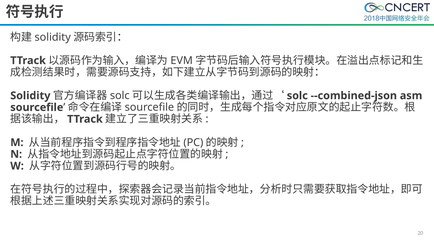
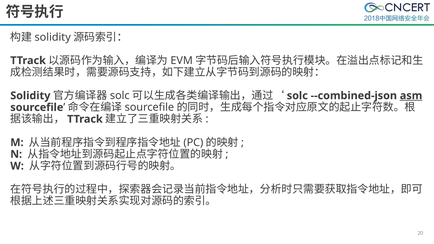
asm underline: none -> present (411, 96)
